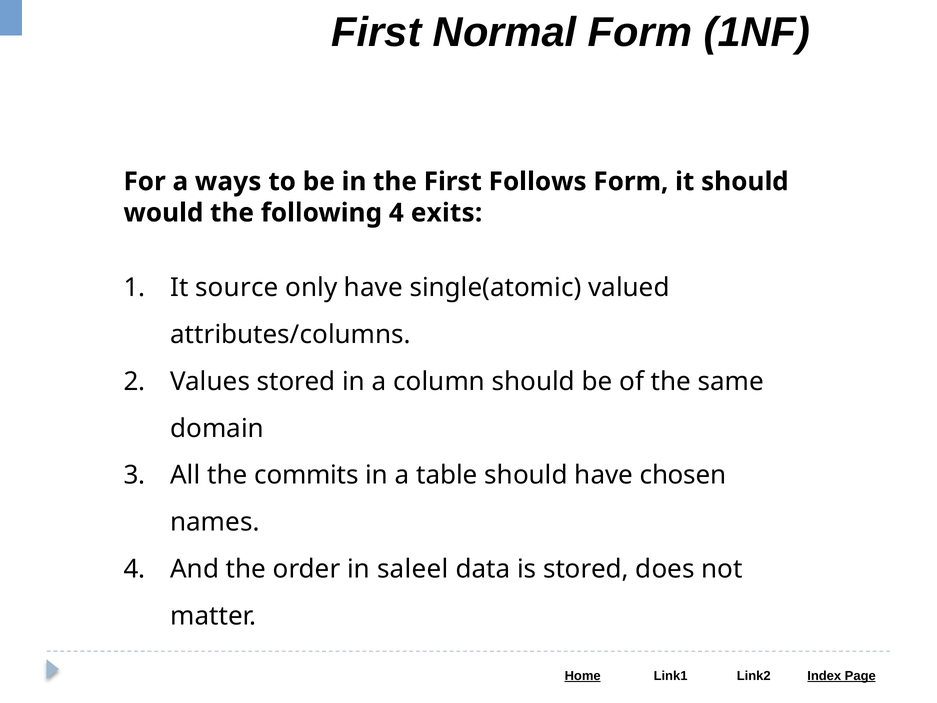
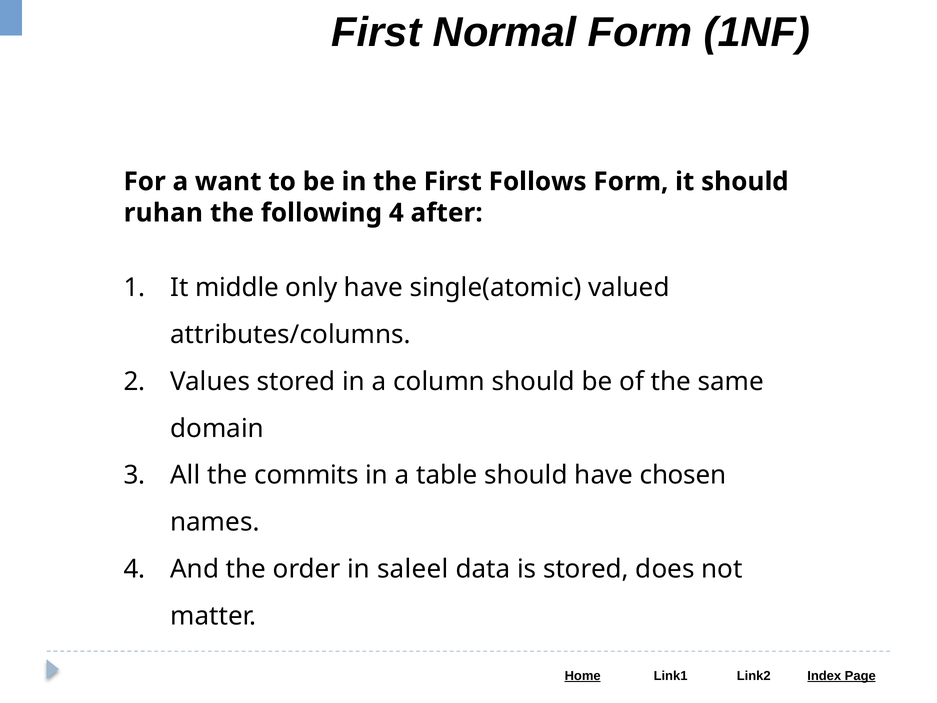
ways: ways -> want (228, 182)
would: would -> ruhan (163, 213)
exits: exits -> after (447, 213)
source: source -> middle (237, 288)
